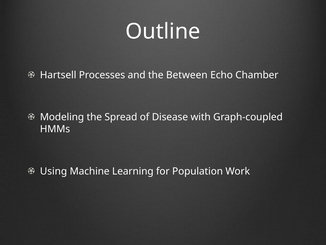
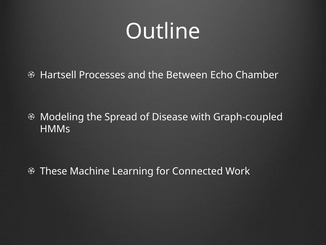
Using: Using -> These (54, 171)
Population: Population -> Connected (198, 171)
